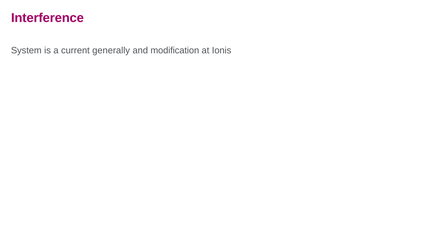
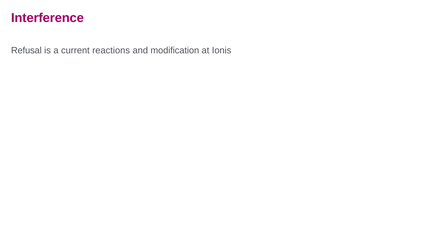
System: System -> Refusal (26, 50)
generally: generally -> reactions (111, 50)
